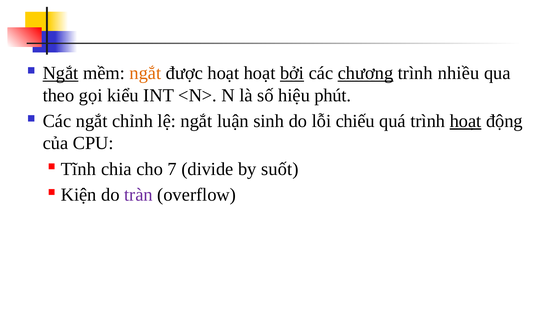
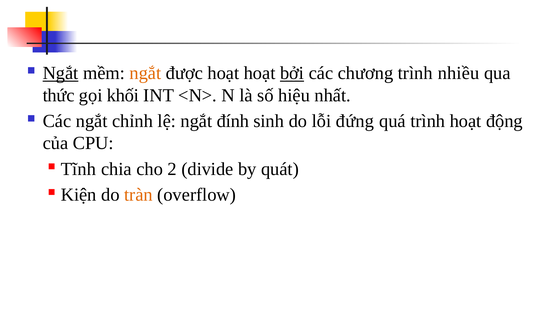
chương underline: present -> none (366, 73)
theo: theo -> thức (59, 95)
kiểu: kiểu -> khối (123, 95)
phút: phút -> nhất (333, 95)
luận: luận -> đính (233, 121)
chiếu: chiếu -> đứng (355, 121)
hoạt underline: present -> none (466, 121)
7: 7 -> 2 (172, 169)
suốt: suốt -> quát (280, 169)
tràn colour: purple -> orange (138, 195)
